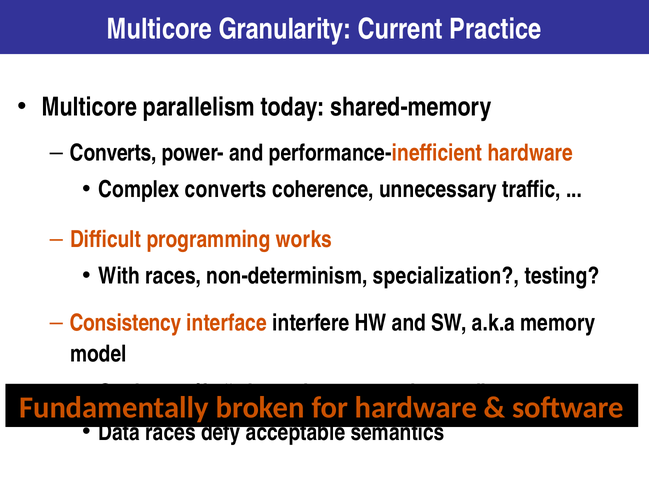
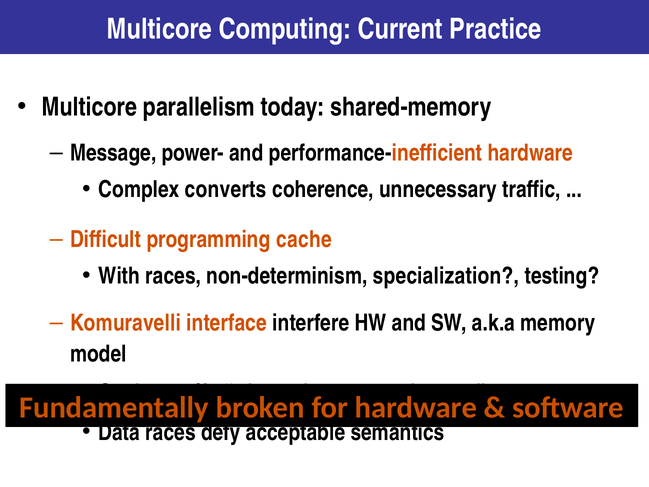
Granularity: Granularity -> Computing (285, 29)
Converts: Converts -> Message (113, 153)
works: works -> cache (304, 239)
Consistency: Consistency -> Komuravelli (125, 323)
